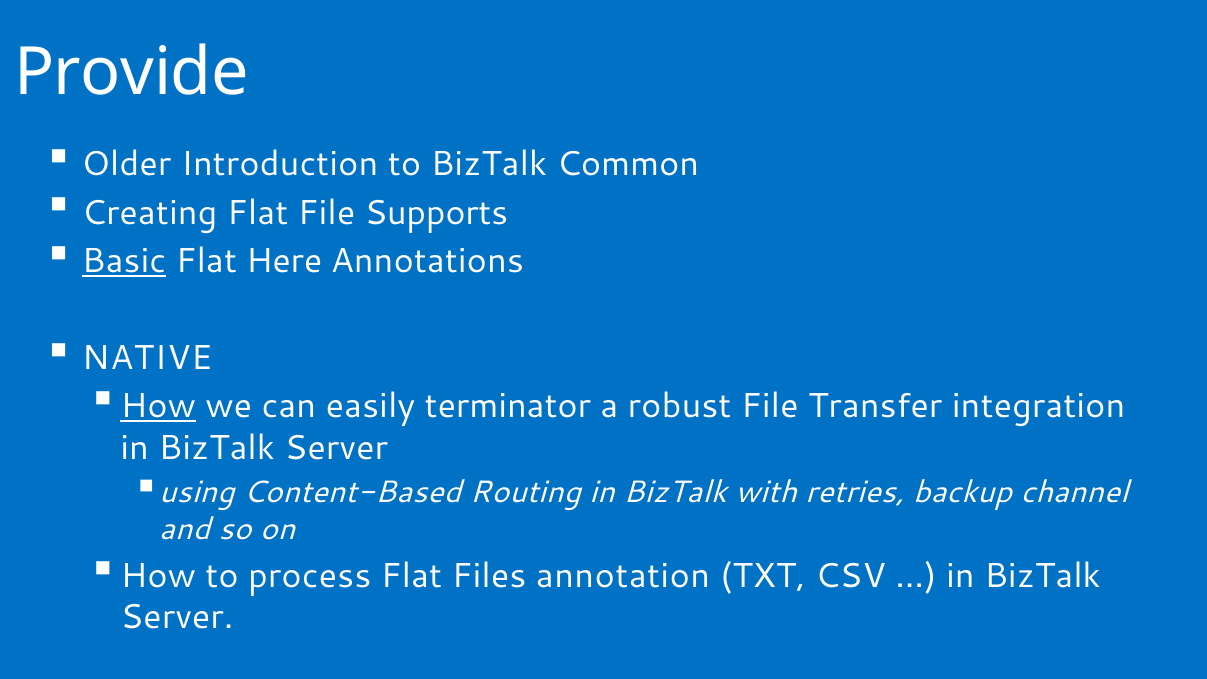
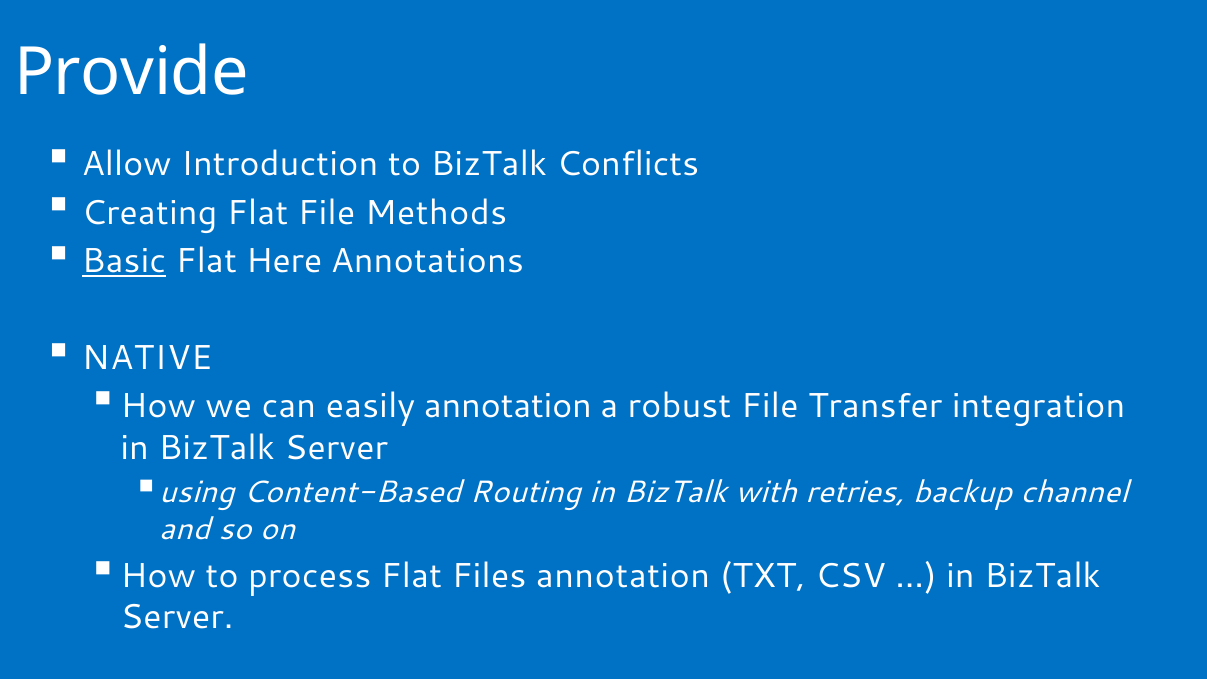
Older: Older -> Allow (127, 164)
Common: Common -> Conflicts (628, 164)
Supports: Supports -> Methods (436, 213)
How underline: present -> none (158, 406)
easily terminator: terminator -> annotation (508, 406)
